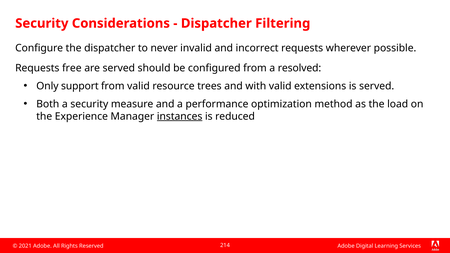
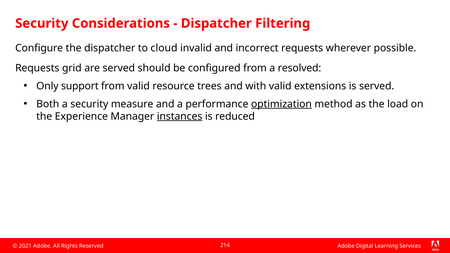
never: never -> cloud (164, 48)
free: free -> grid (72, 68)
optimization underline: none -> present (281, 104)
